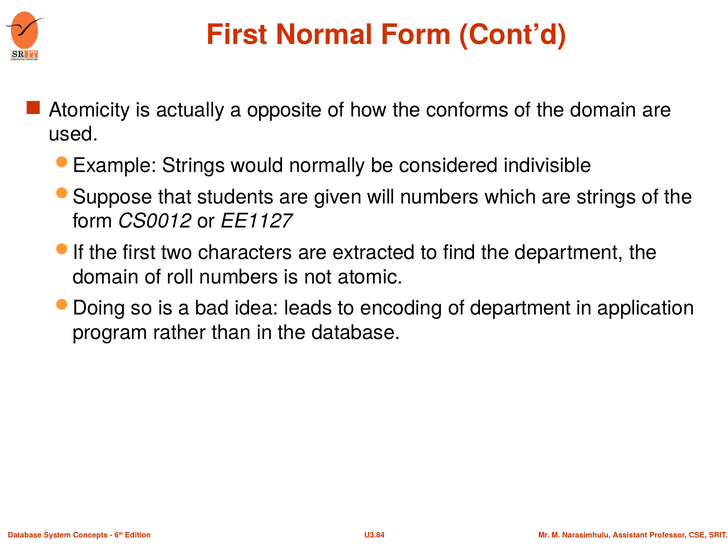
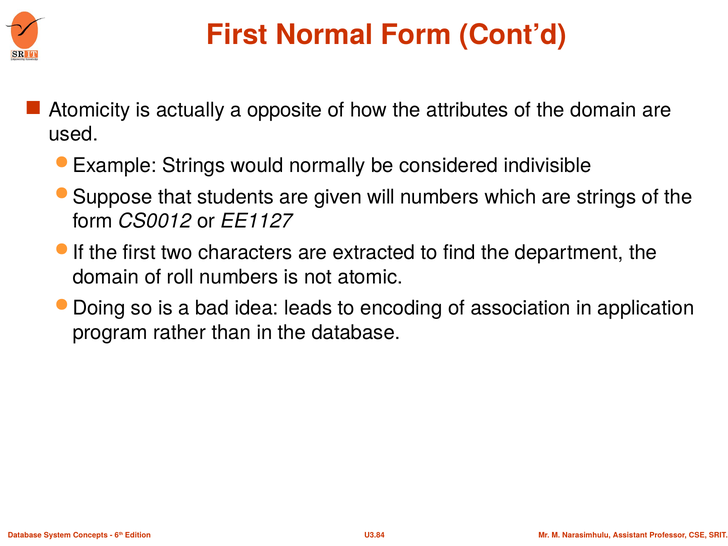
conforms: conforms -> attributes (467, 110)
of department: department -> association (521, 308)
